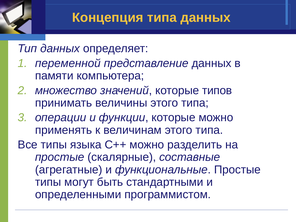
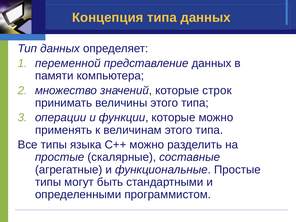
типов: типов -> строк (217, 90)
